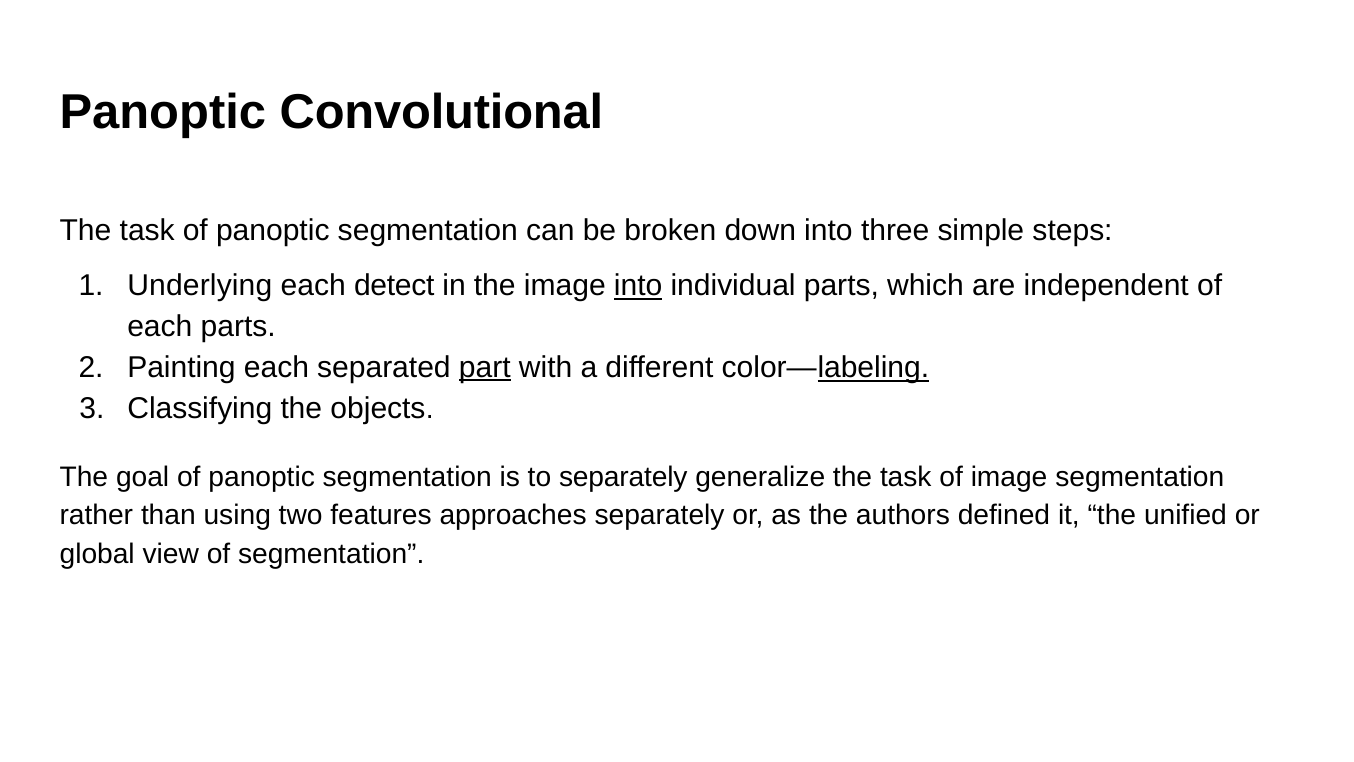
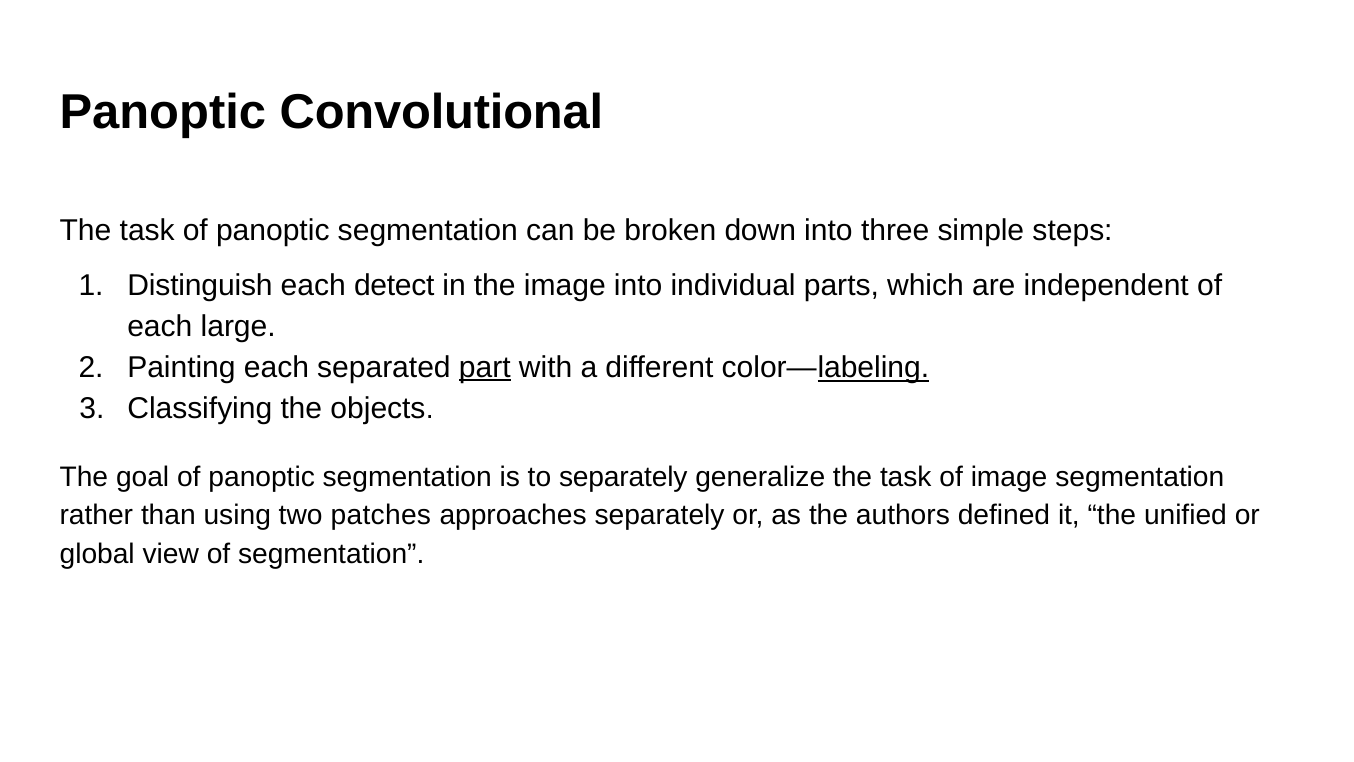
Underlying: Underlying -> Distinguish (200, 286)
into underline: present -> none (638, 286)
each parts: parts -> large (238, 327)
features: features -> patches (381, 515)
